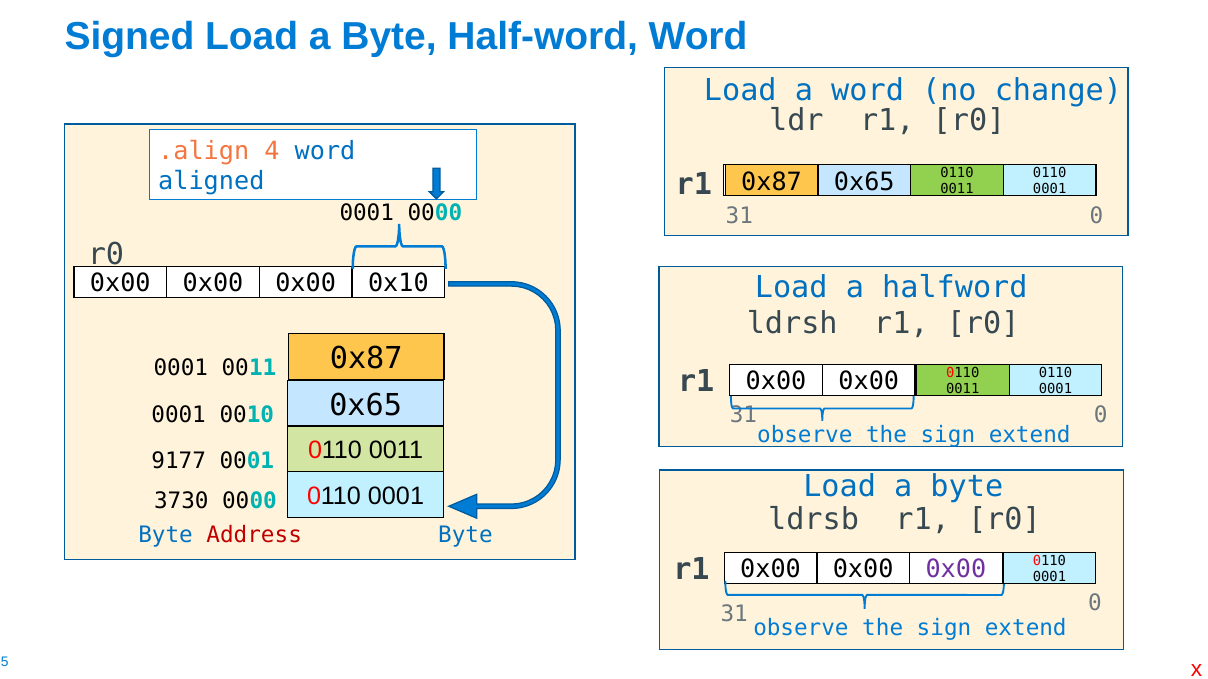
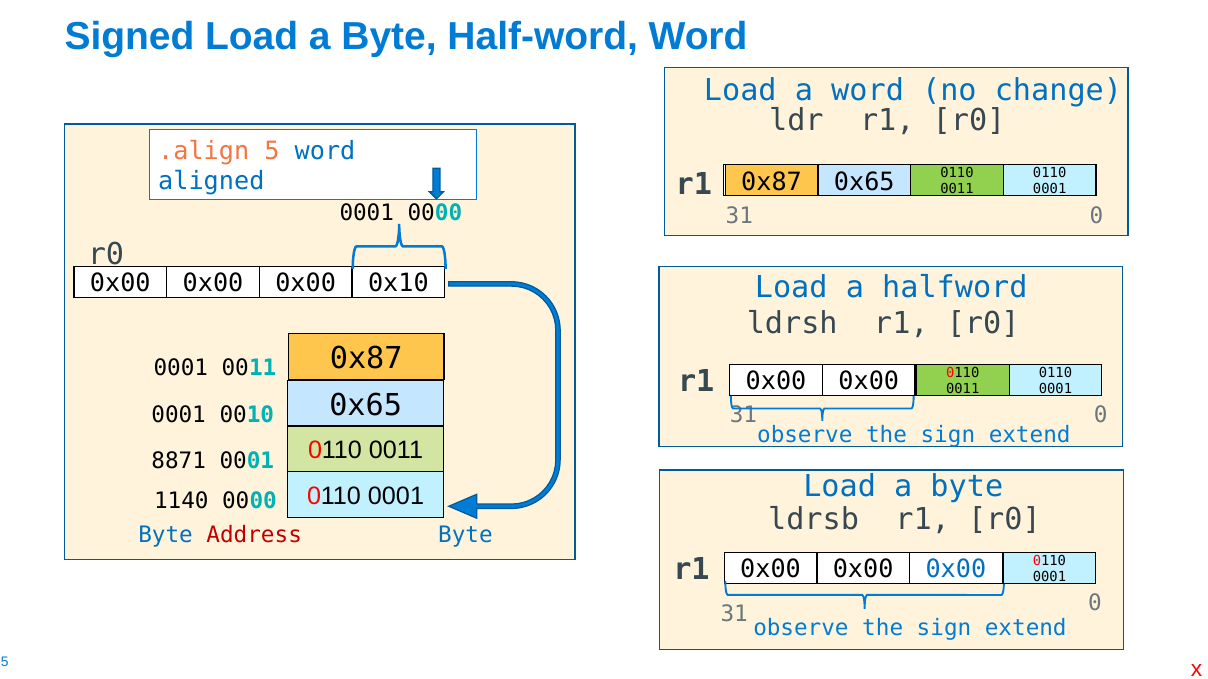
4: 4 -> 5 (272, 151)
9177: 9177 -> 8871 (179, 461)
3730: 3730 -> 1140 (181, 502)
0x00 colour: purple -> blue (956, 570)
